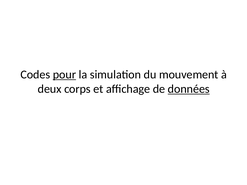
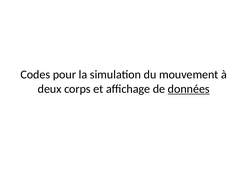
pour underline: present -> none (64, 75)
